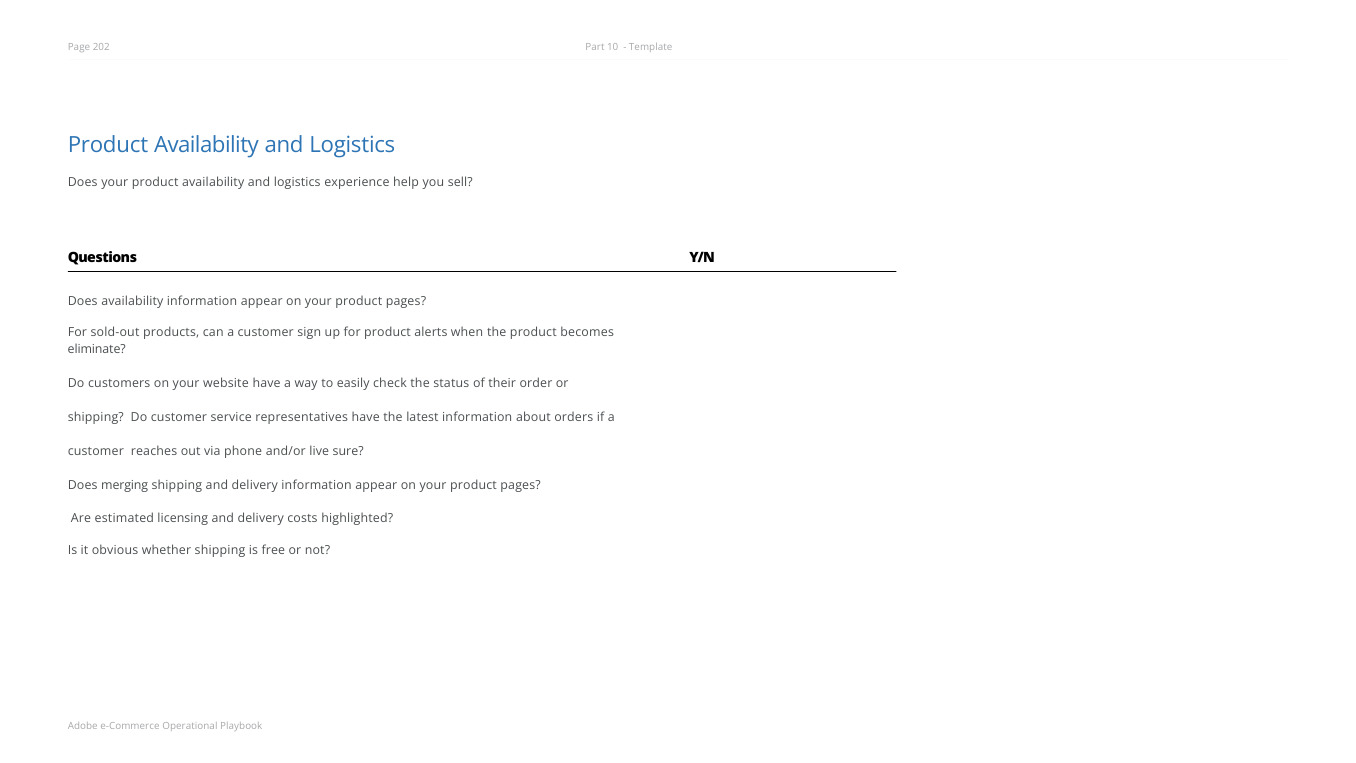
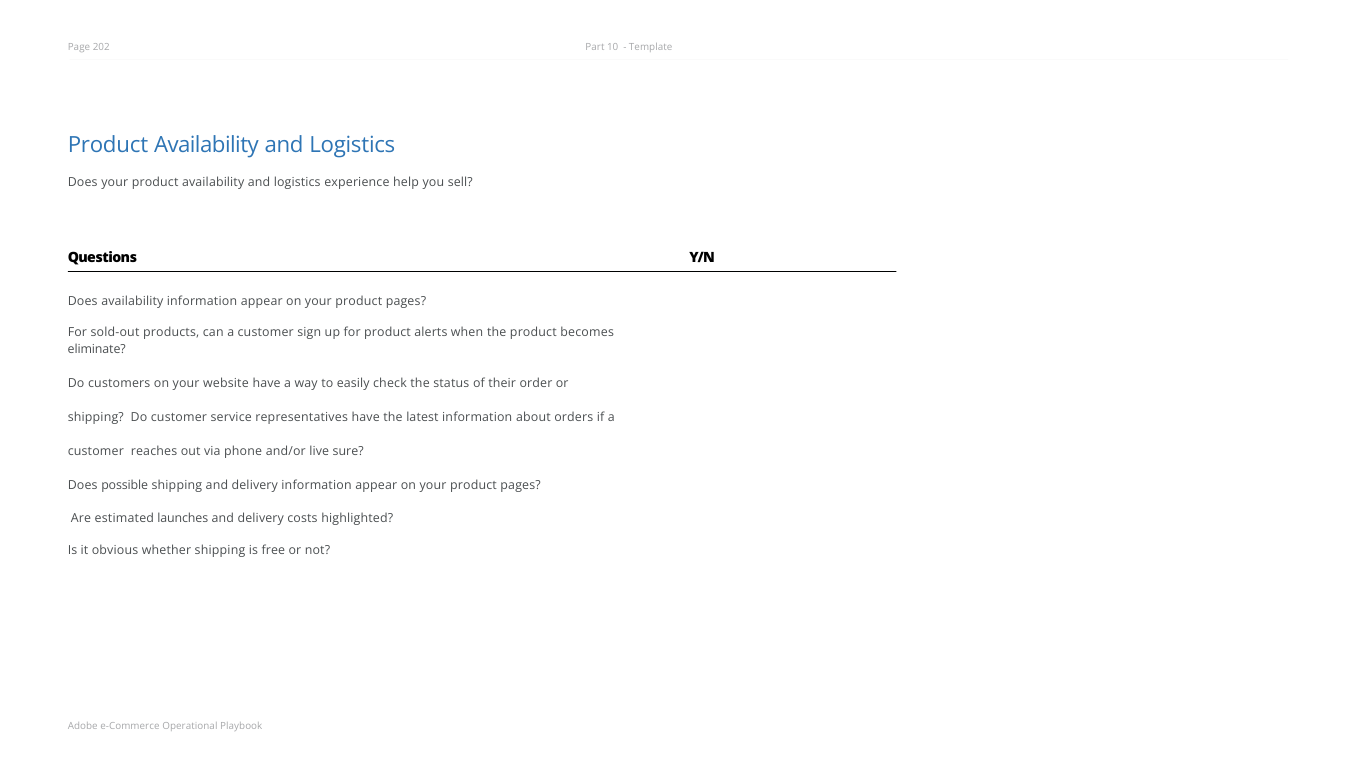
merging: merging -> possible (125, 485)
licensing: licensing -> launches (183, 519)
